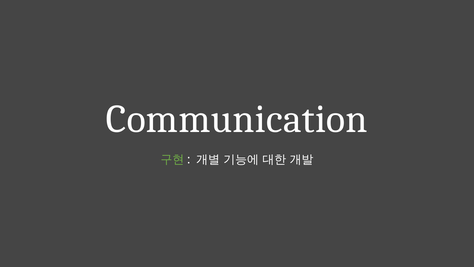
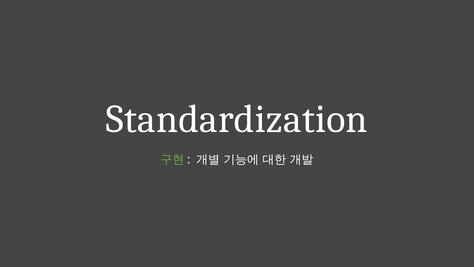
Communication: Communication -> Standardization (237, 119)
